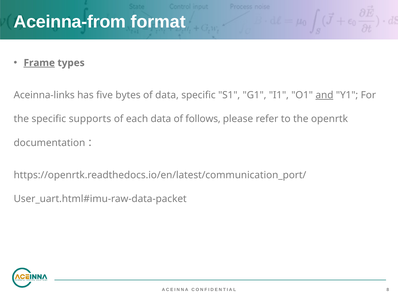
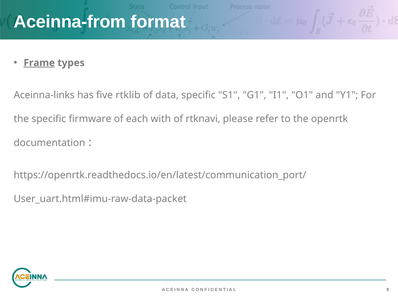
bytes: bytes -> rtklib (128, 95)
and underline: present -> none (324, 95)
supports: supports -> firmware (90, 119)
each data: data -> with (161, 119)
follows: follows -> rtknavi (203, 119)
